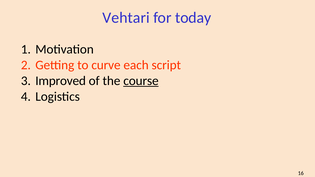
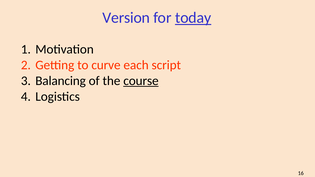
Vehtari: Vehtari -> Version (126, 18)
today underline: none -> present (193, 18)
Improved: Improved -> Balancing (61, 81)
